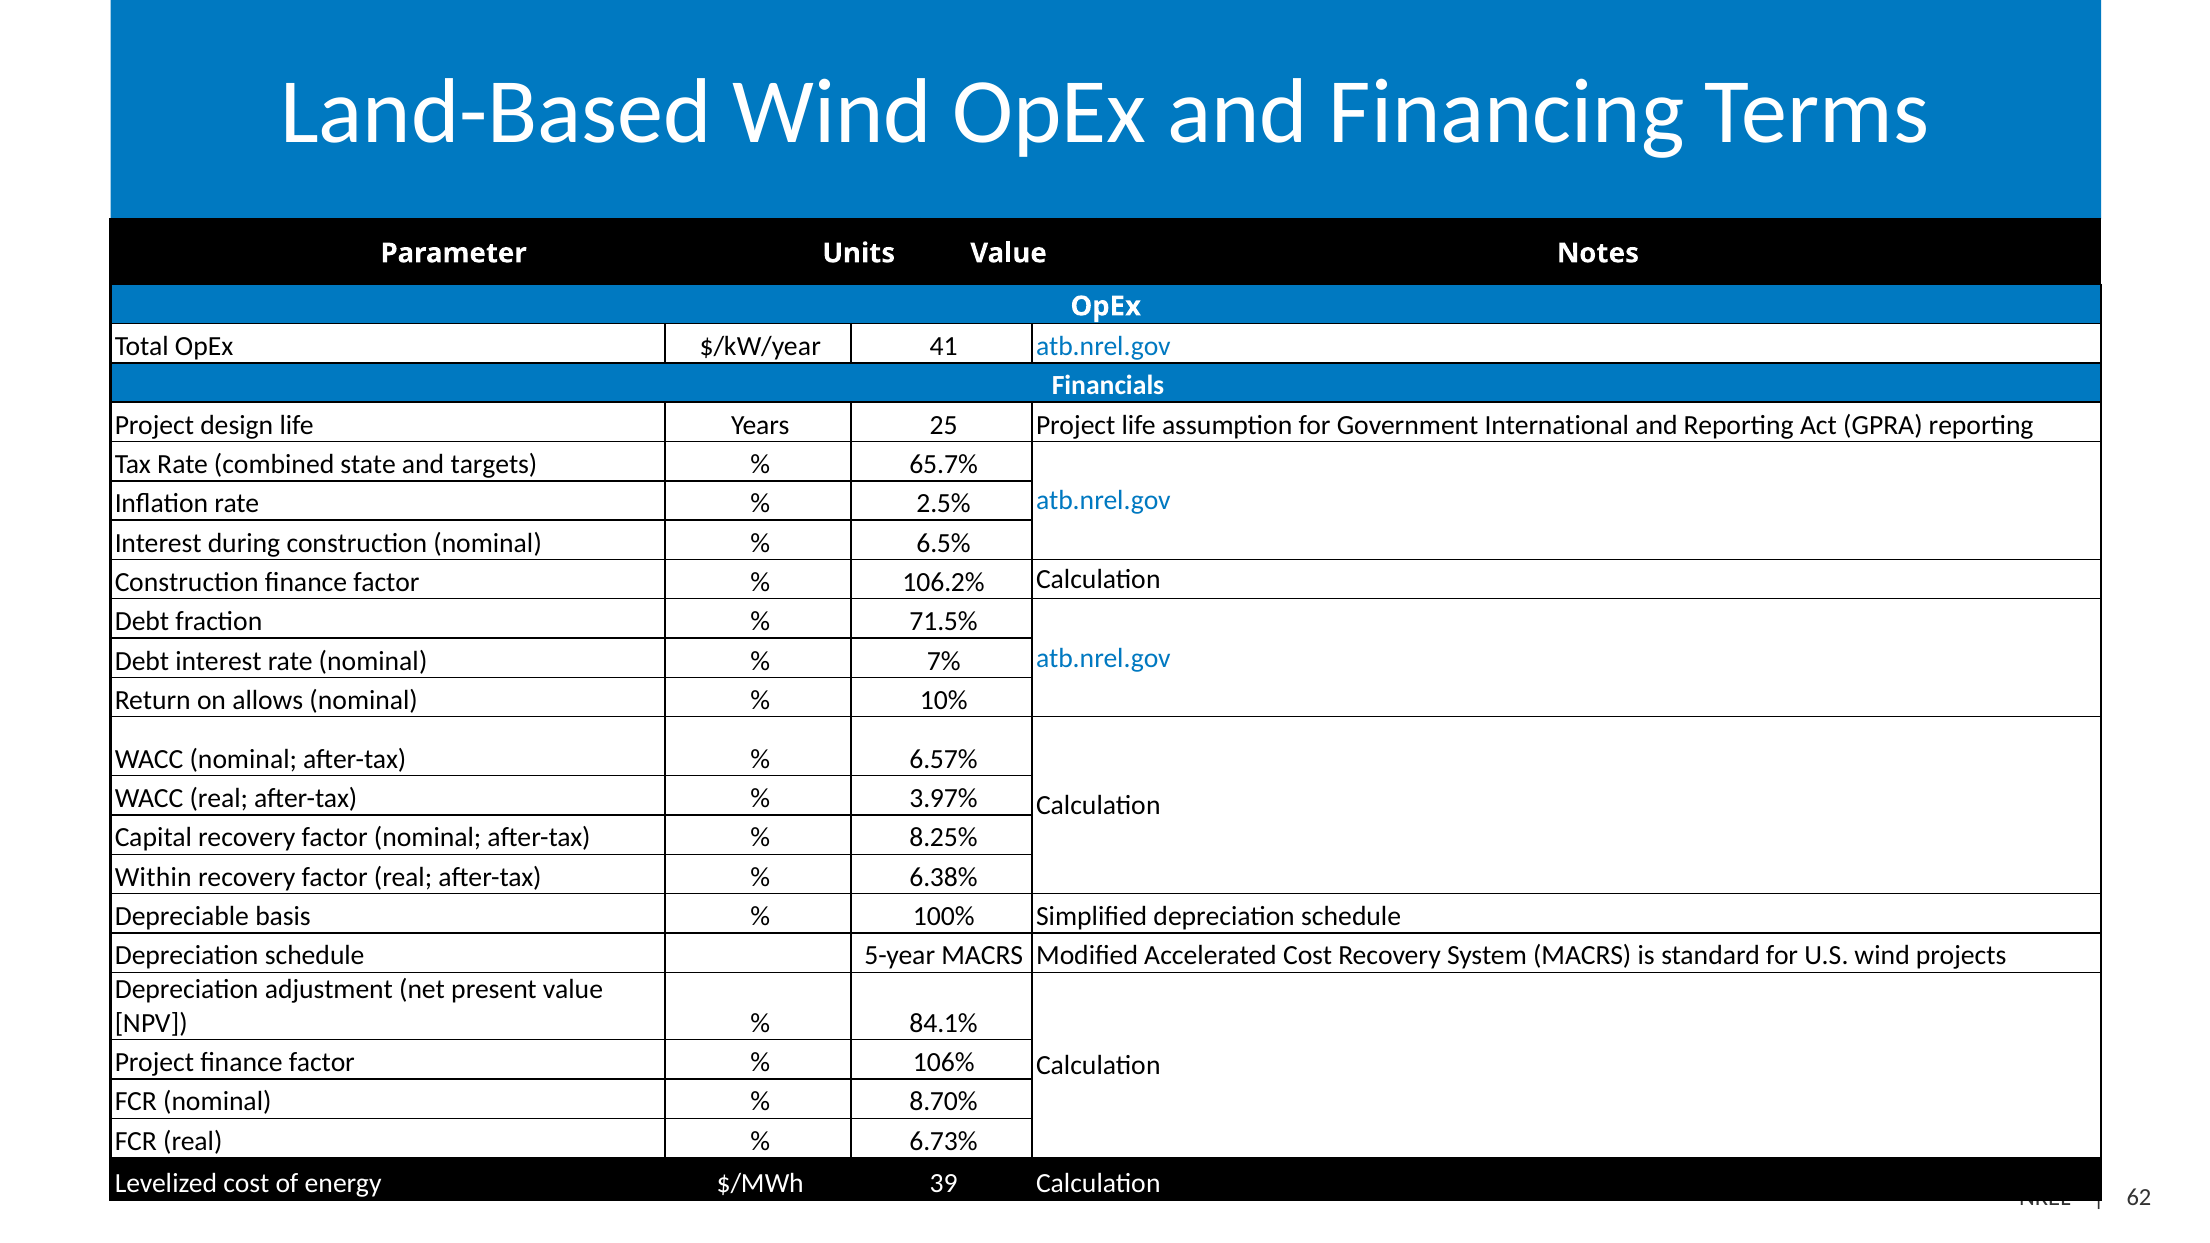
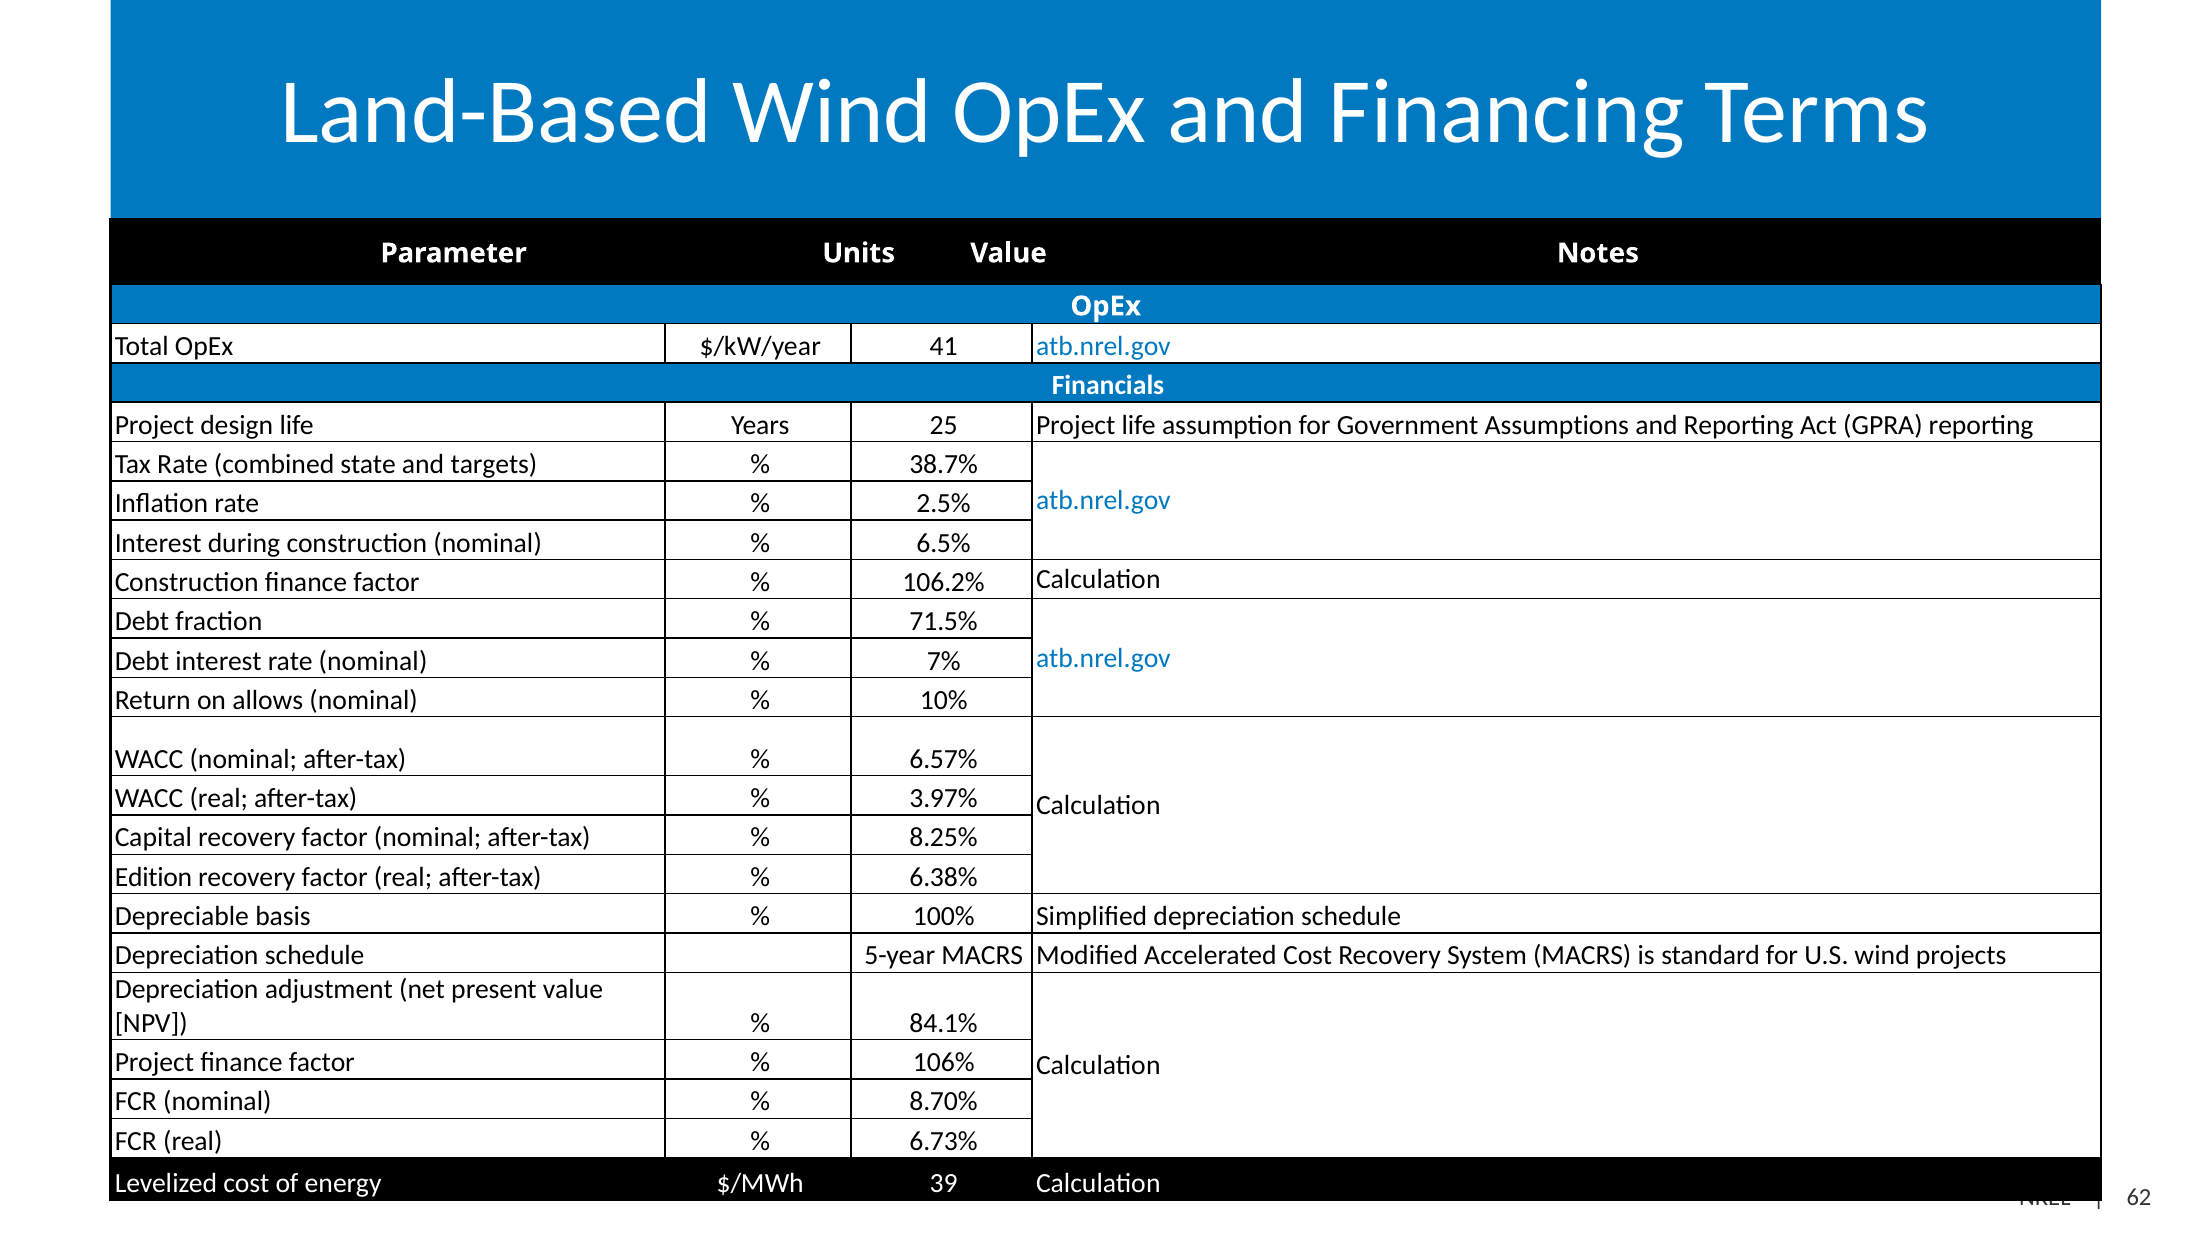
International: International -> Assumptions (1557, 425)
65.7%: 65.7% -> 38.7% (944, 464)
Within: Within -> Edition (154, 877)
